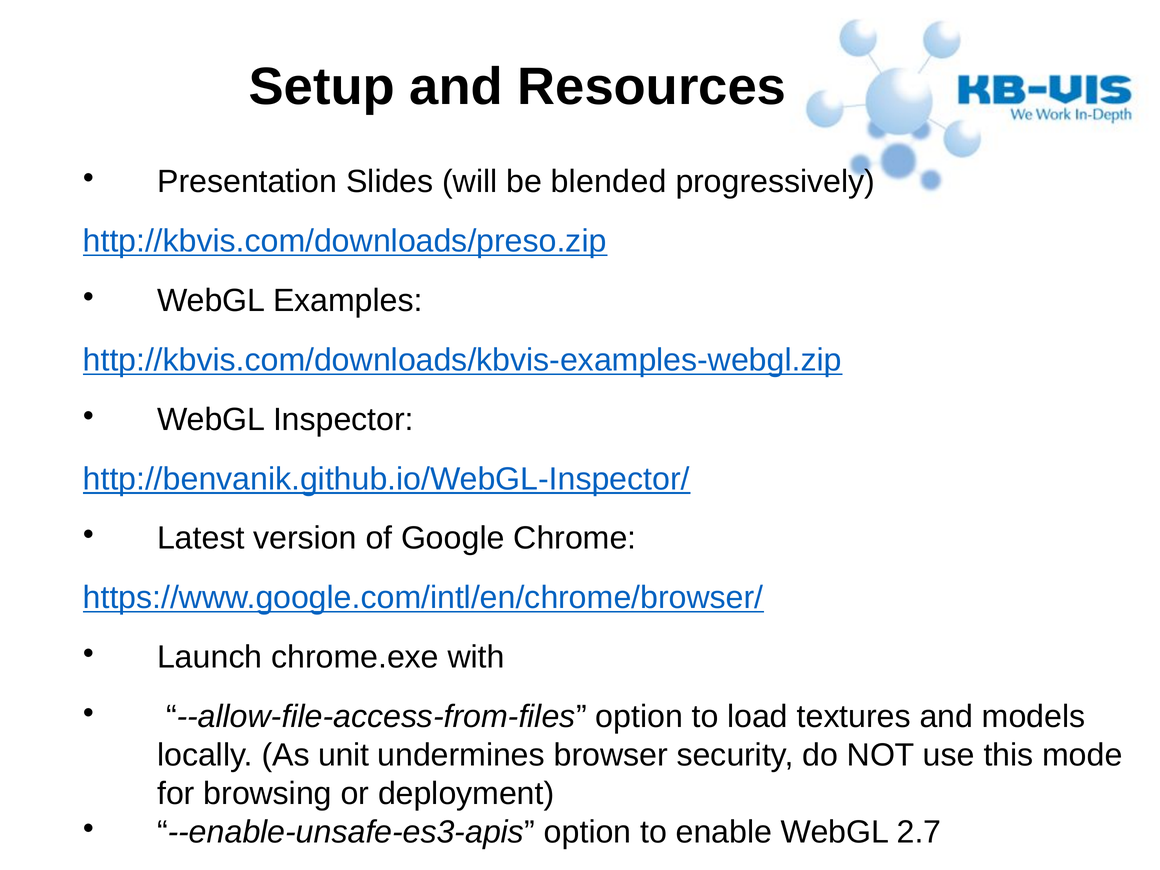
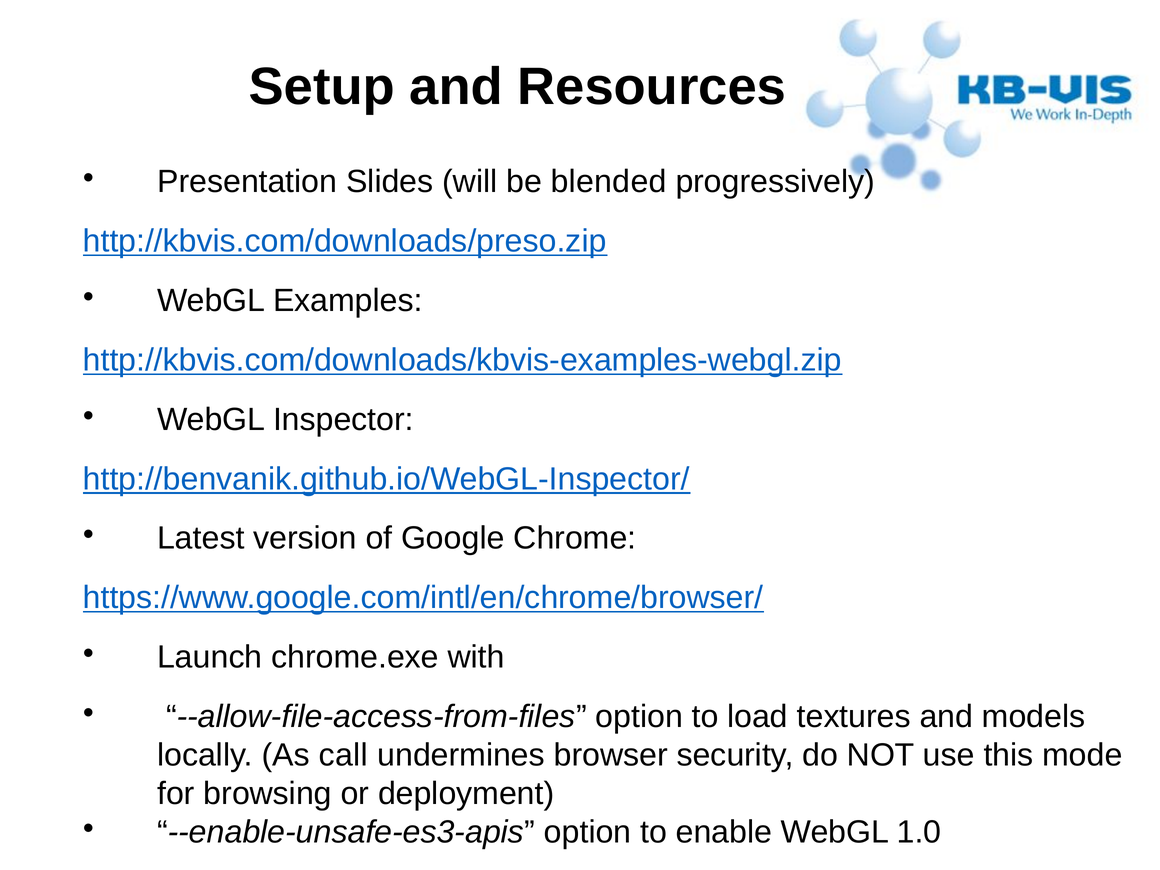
unit: unit -> call (343, 755)
2.7: 2.7 -> 1.0 (919, 832)
